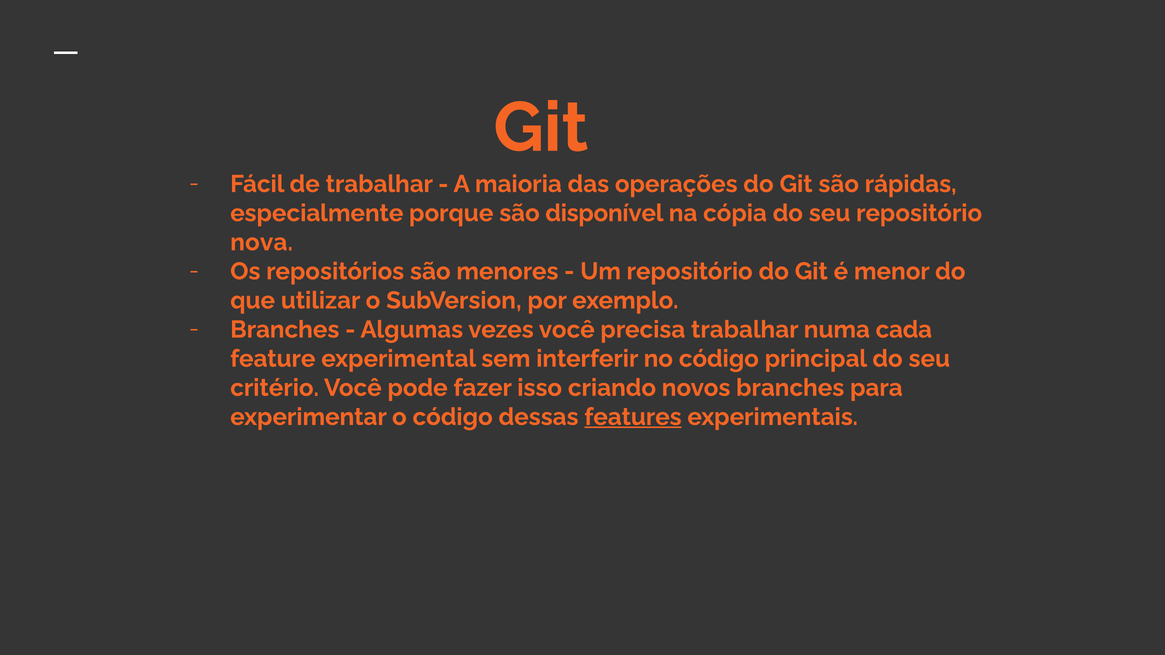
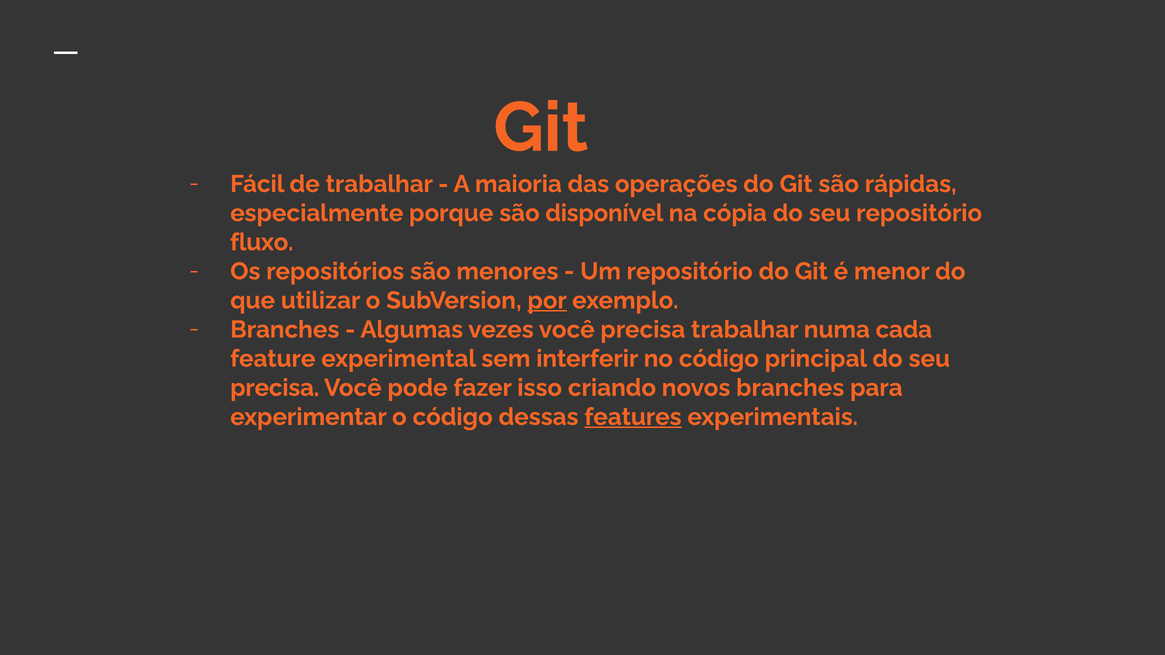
nova: nova -> fluxo (262, 242)
por underline: none -> present (547, 301)
critério: critério -> precisa (275, 388)
